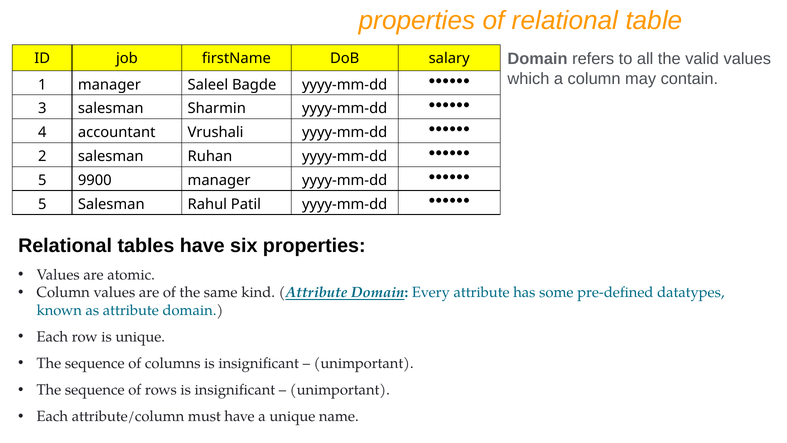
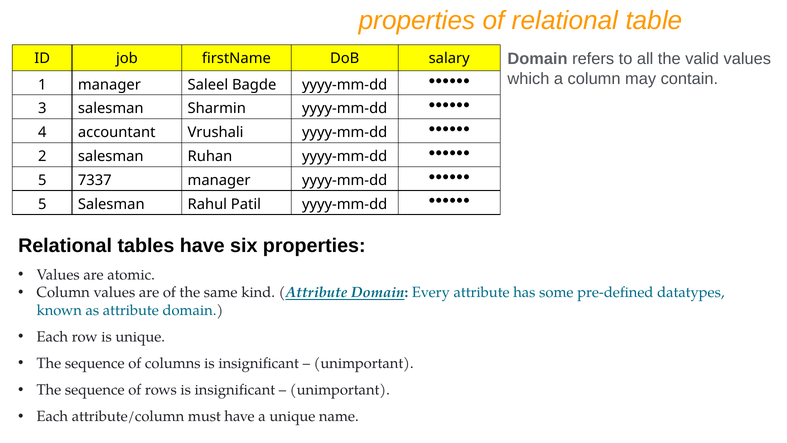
9900: 9900 -> 7337 (95, 180)
